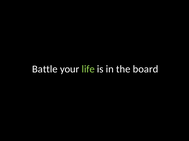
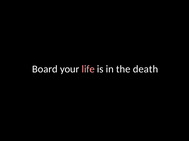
Battle: Battle -> Board (45, 69)
life colour: light green -> pink (88, 69)
board: board -> death (146, 69)
